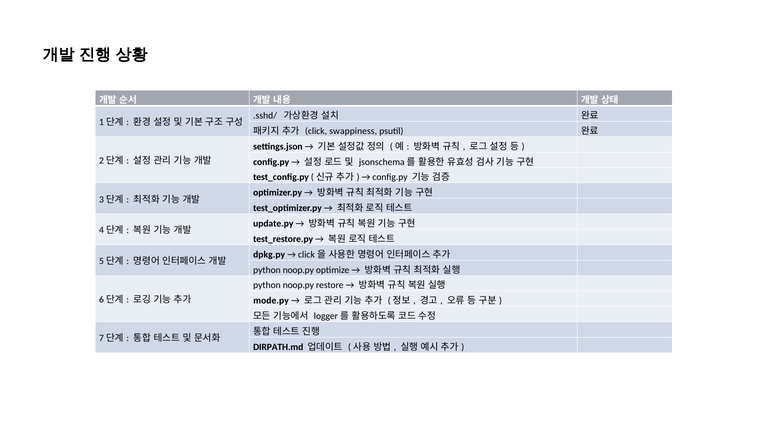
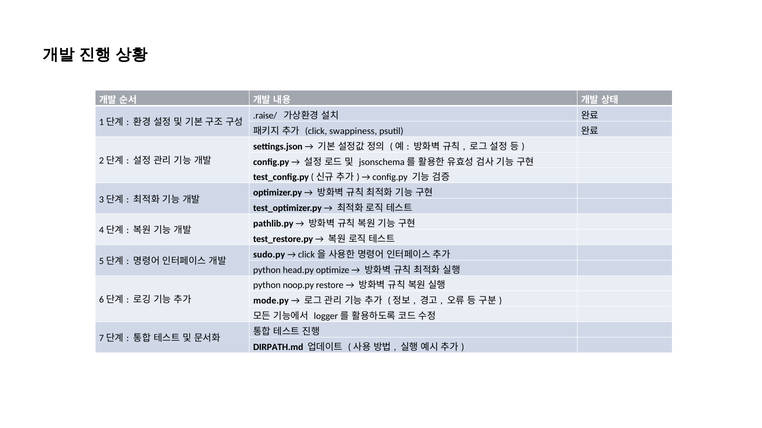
.sshd/: .sshd/ -> .raise/ (265, 116)
update.py: update.py -> pathlib.py (273, 224)
dpkg.py: dpkg.py -> sudo.py (269, 255)
noop.py: noop.py -> head.py (298, 270)
